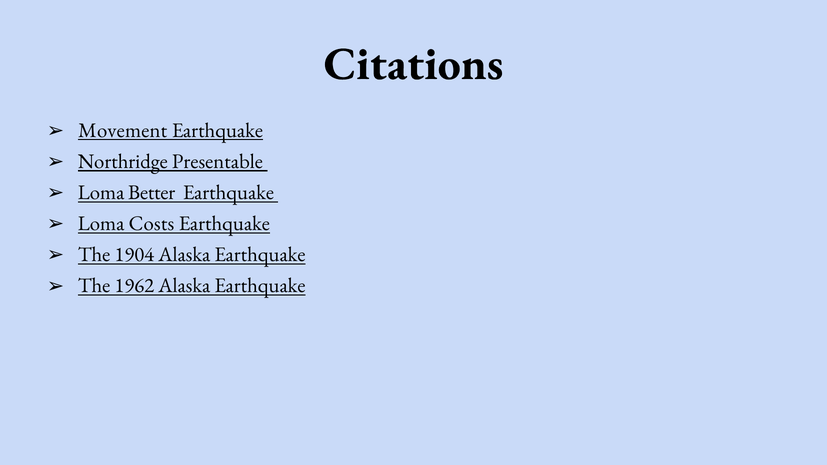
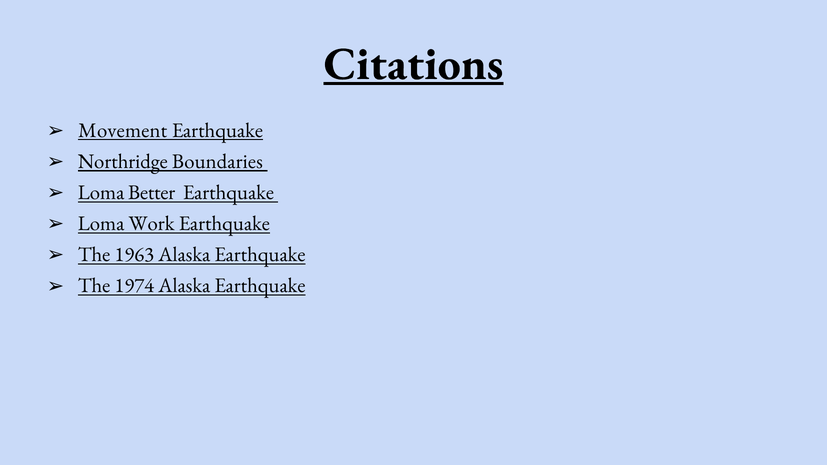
Citations underline: none -> present (413, 64)
Presentable: Presentable -> Boundaries (217, 161)
Costs: Costs -> Work (152, 224)
1904: 1904 -> 1963 (134, 255)
1962: 1962 -> 1974 (134, 286)
